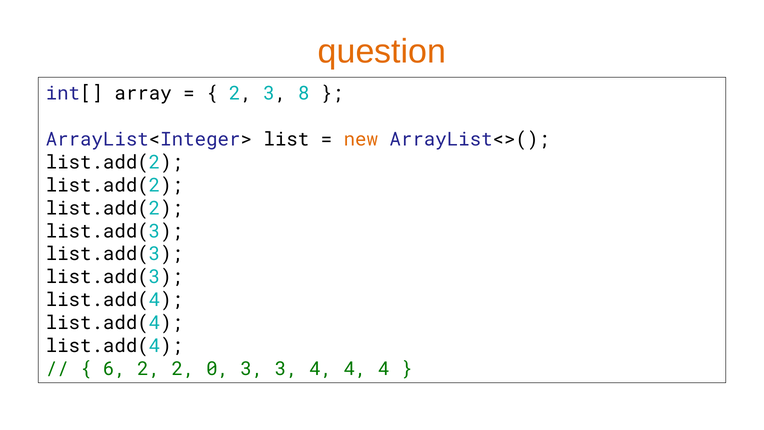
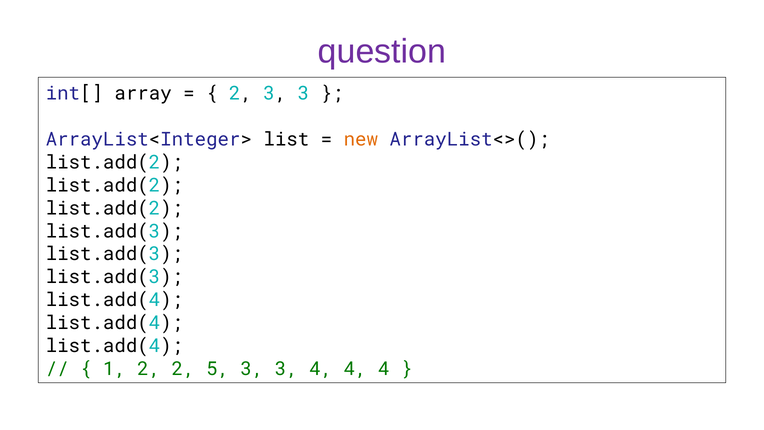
question colour: orange -> purple (382, 52)
2 3 8: 8 -> 3 (304, 94)
6: 6 -> 1 (114, 369)
0: 0 -> 5 (218, 369)
